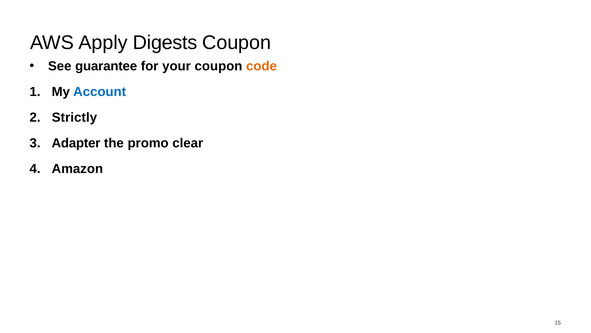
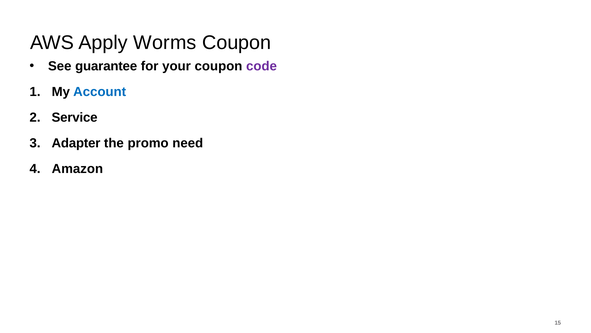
Digests: Digests -> Worms (165, 43)
code colour: orange -> purple (261, 66)
Strictly: Strictly -> Service (75, 117)
clear: clear -> need (188, 143)
